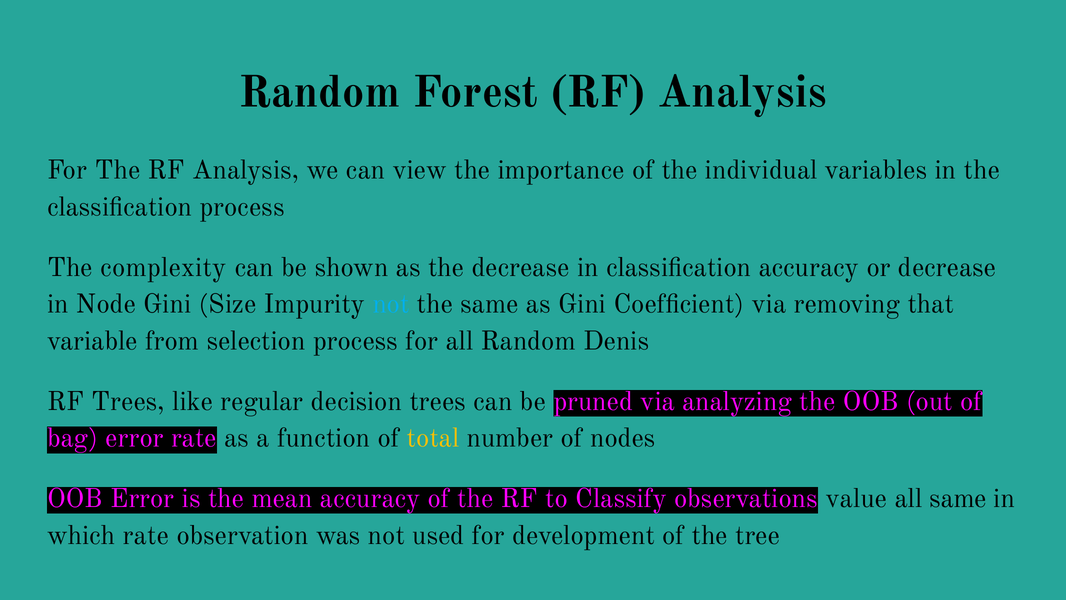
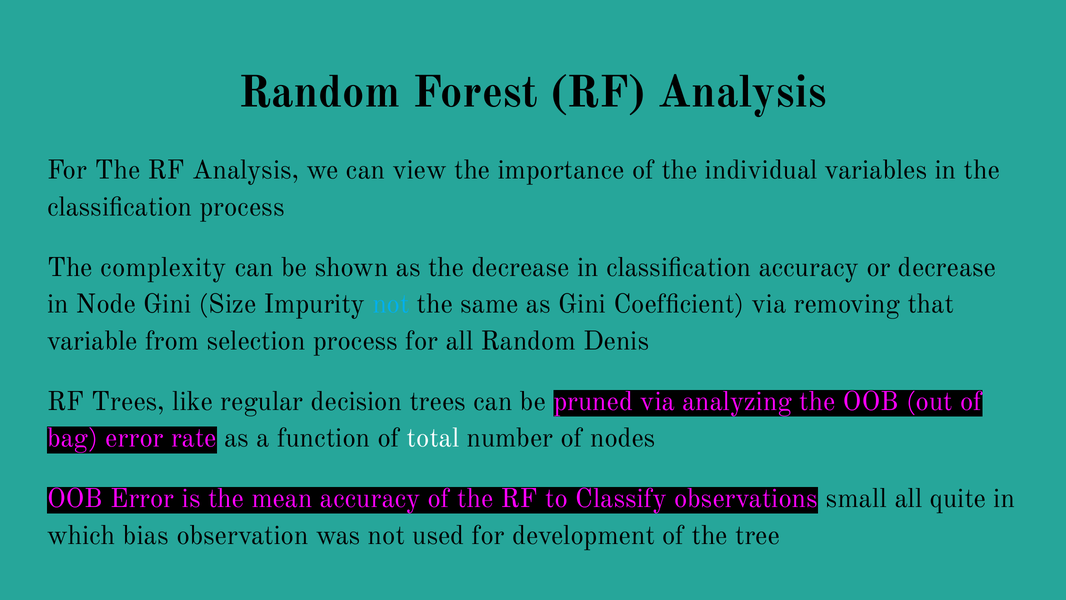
total colour: yellow -> white (433, 438)
value: value -> small (856, 498)
all same: same -> quite (958, 498)
which rate: rate -> bias (146, 535)
